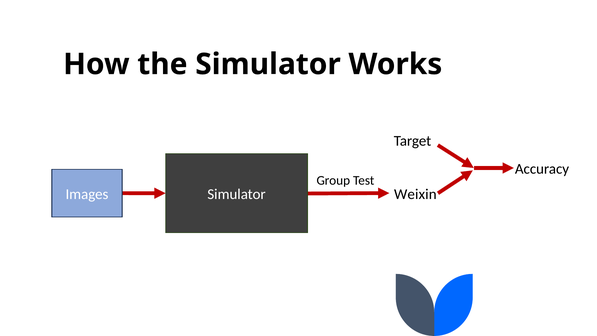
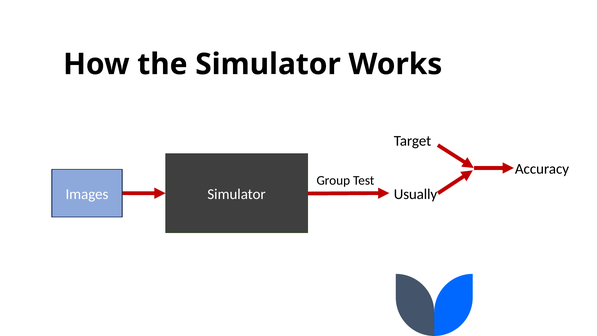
Weixin: Weixin -> Usually (415, 194)
